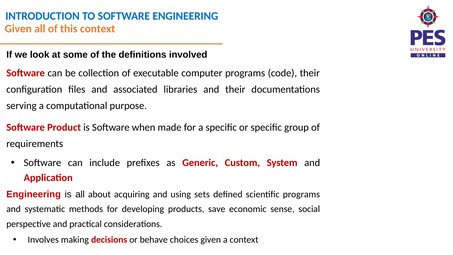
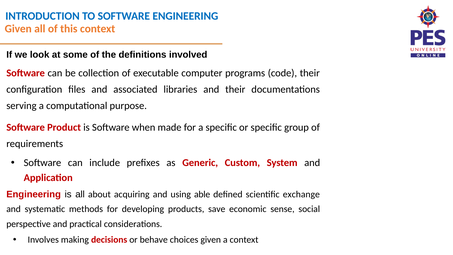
sets: sets -> able (202, 194)
scientific programs: programs -> exchange (301, 194)
